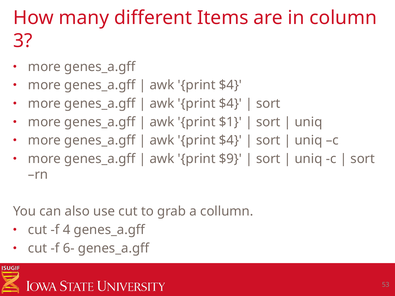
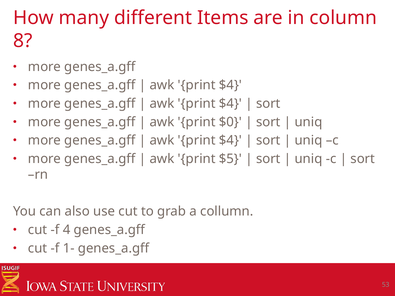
3: 3 -> 8 (23, 41)
$1: $1 -> $0 (230, 122)
$9: $9 -> $5 (230, 159)
6-: 6- -> 1- (69, 248)
